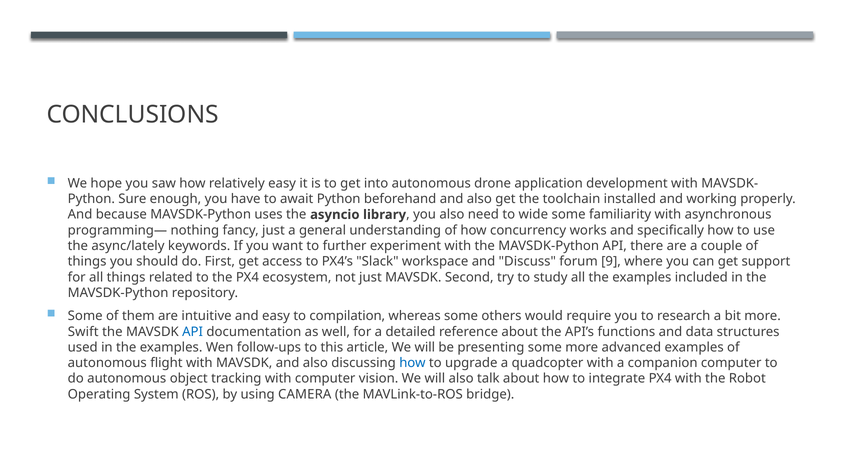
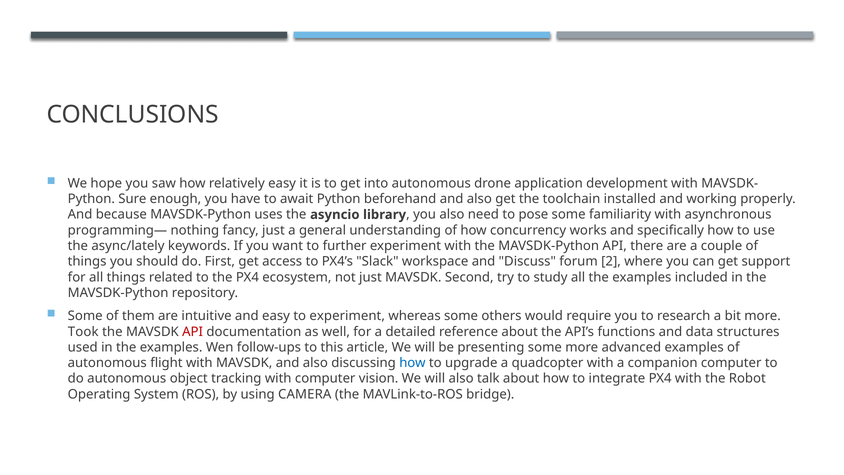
wide: wide -> pose (533, 215)
9: 9 -> 2 (611, 261)
to compilation: compilation -> experiment (347, 316)
Swift: Swift -> Took (83, 331)
API colour: blue -> red (193, 331)
